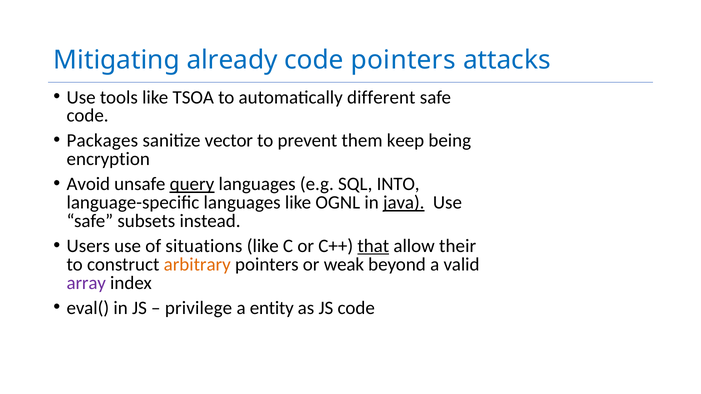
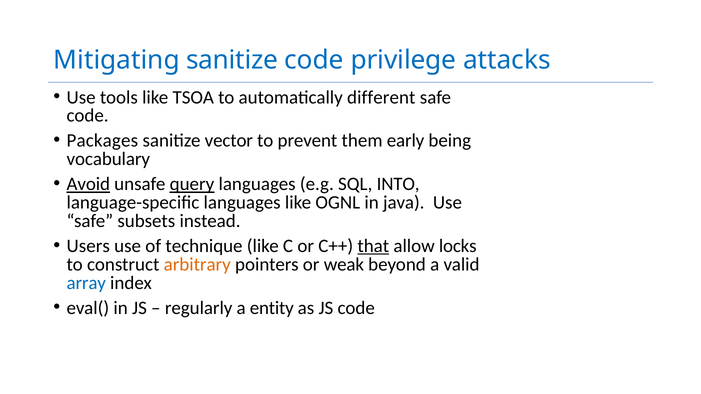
Mitigating already: already -> sanitize (232, 60)
code pointers: pointers -> privilege (403, 60)
keep: keep -> early (406, 141)
encryption: encryption -> vocabulary (108, 159)
Avoid underline: none -> present (88, 184)
java underline: present -> none (404, 203)
situations: situations -> technique (204, 246)
their: their -> locks (458, 246)
array colour: purple -> blue (86, 283)
privilege: privilege -> regularly (199, 308)
